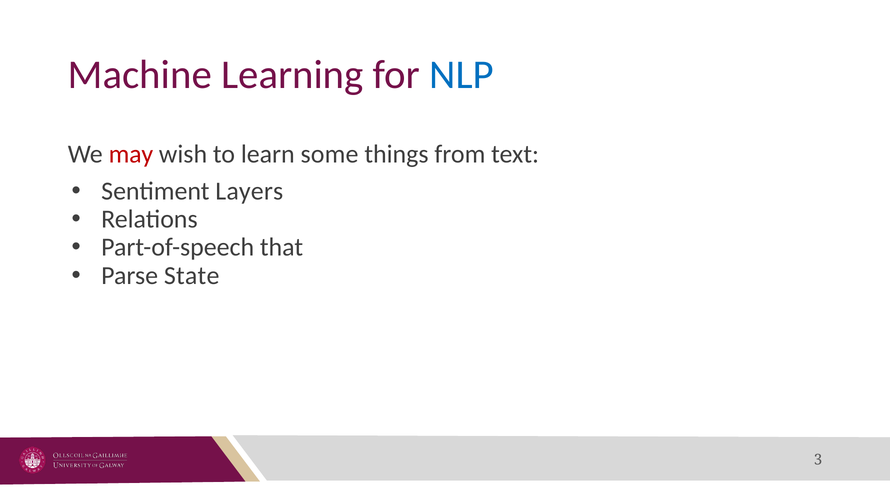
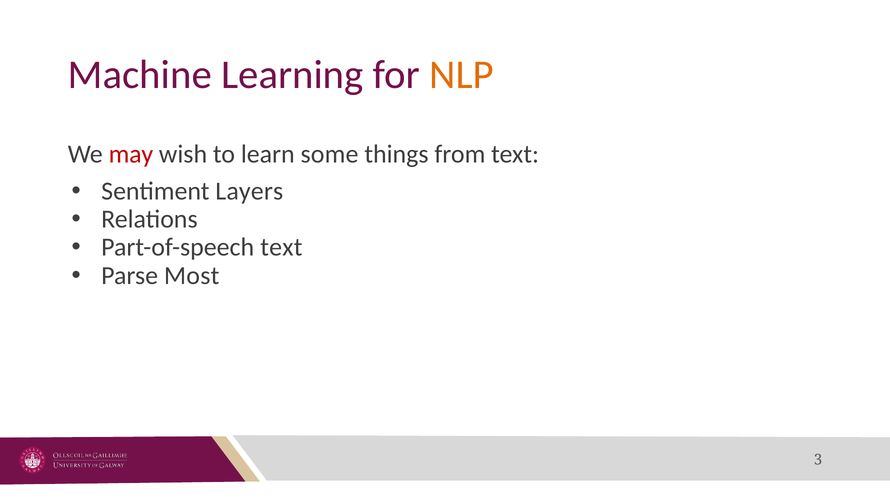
NLP colour: blue -> orange (462, 75)
Part-of-speech that: that -> text (281, 247)
State: State -> Most (192, 275)
